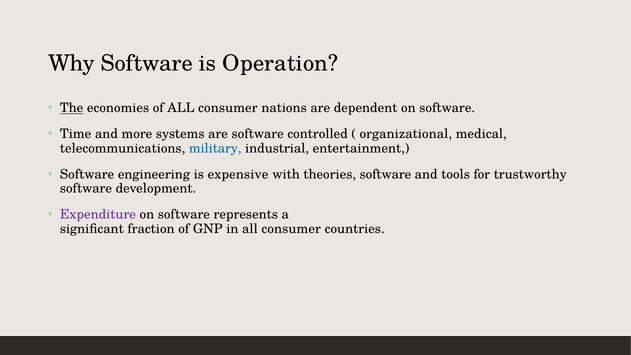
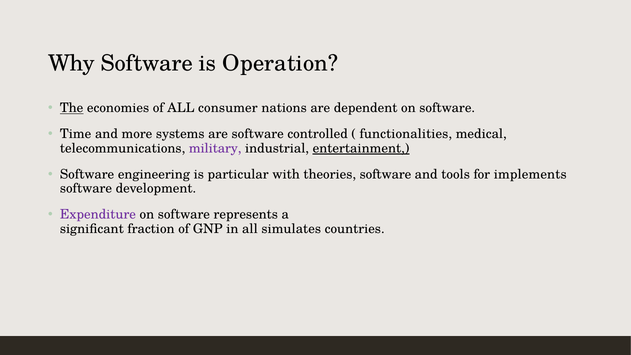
organizational: organizational -> functionalities (406, 134)
military colour: blue -> purple (215, 148)
entertainment underline: none -> present (361, 148)
expensive: expensive -> particular (238, 174)
trustworthy: trustworthy -> implements (530, 174)
in all consumer: consumer -> simulates (291, 229)
